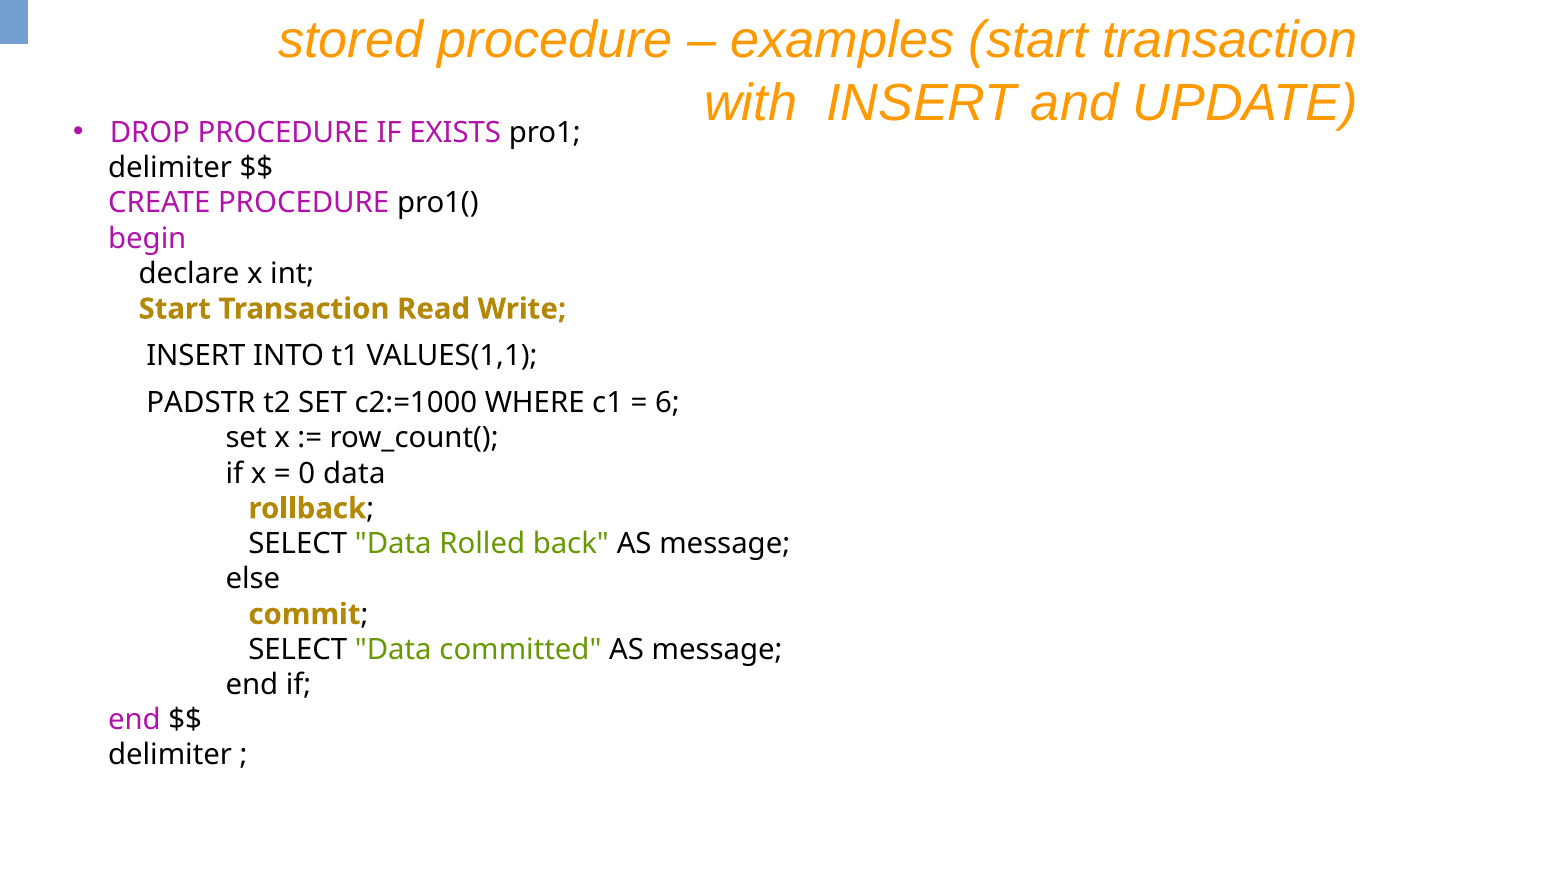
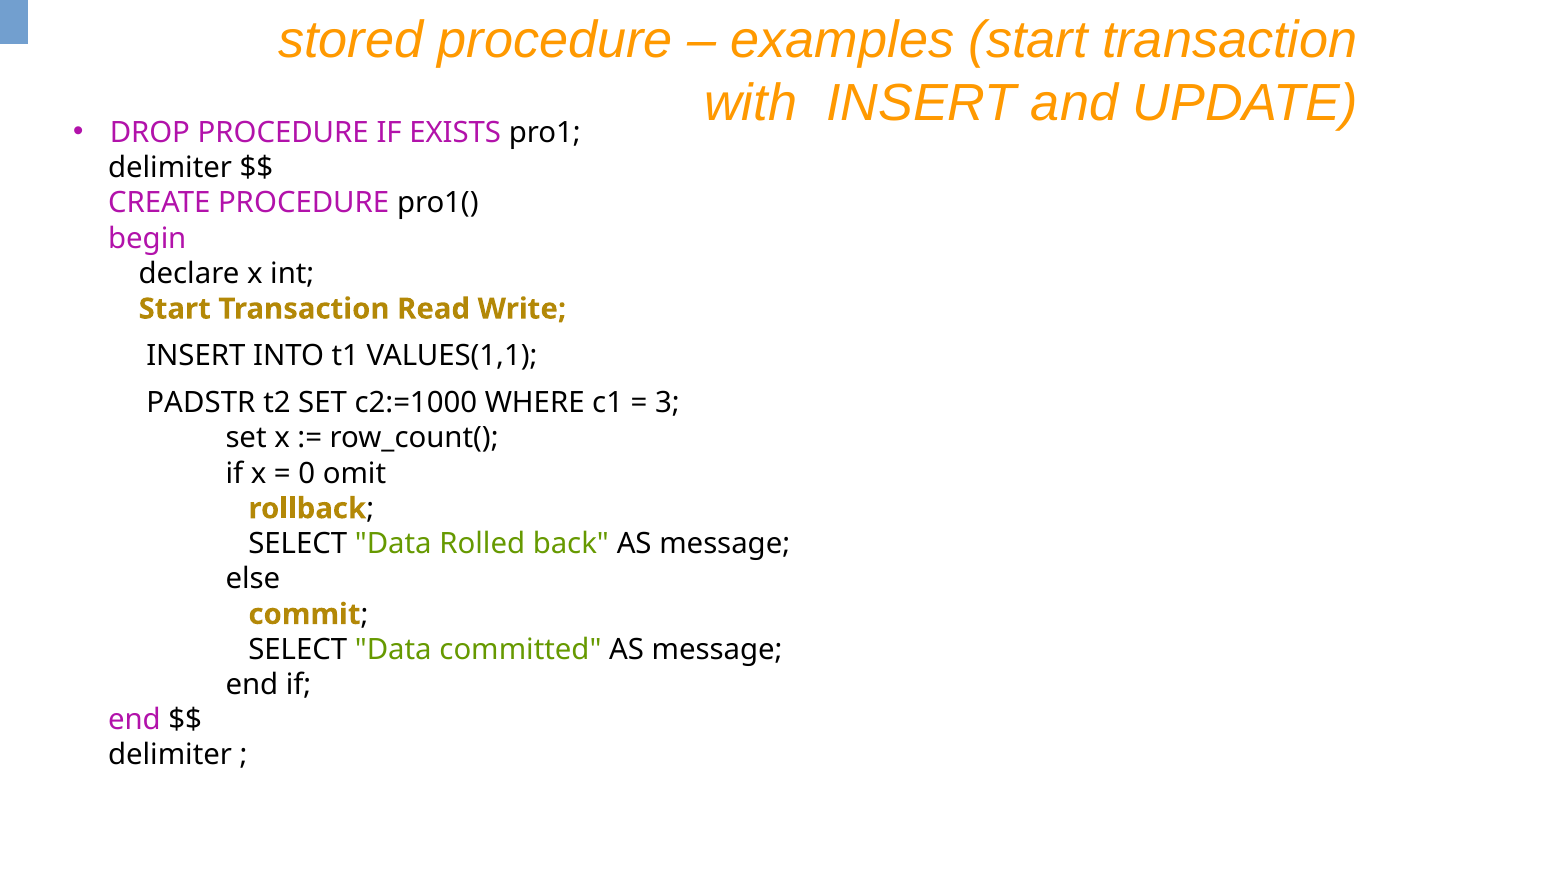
6: 6 -> 3 (668, 403)
0 data: data -> omit (354, 473)
